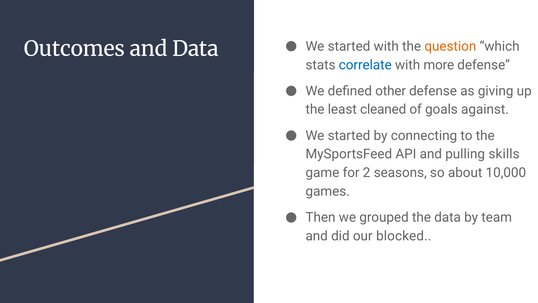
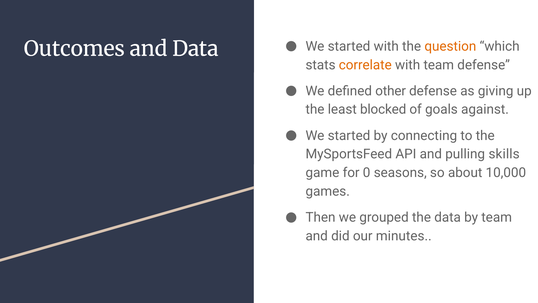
correlate colour: blue -> orange (365, 65)
with more: more -> team (439, 65)
cleaned: cleaned -> blocked (383, 109)
2: 2 -> 0 (367, 173)
blocked: blocked -> minutes (404, 236)
